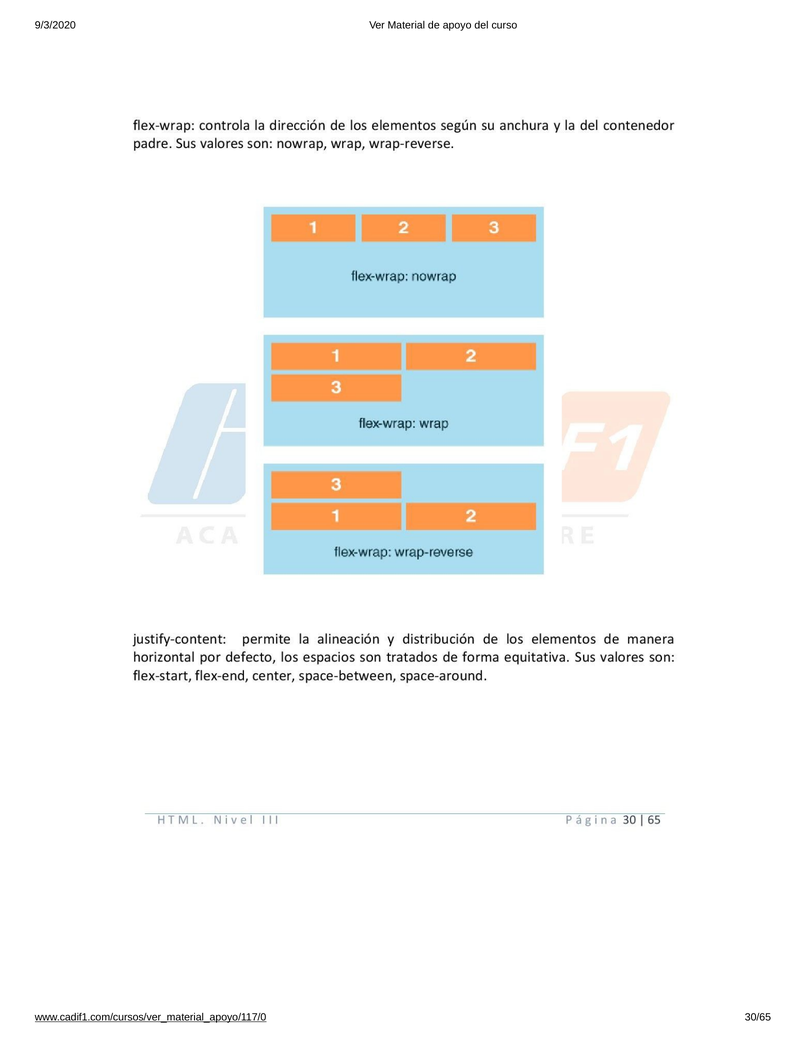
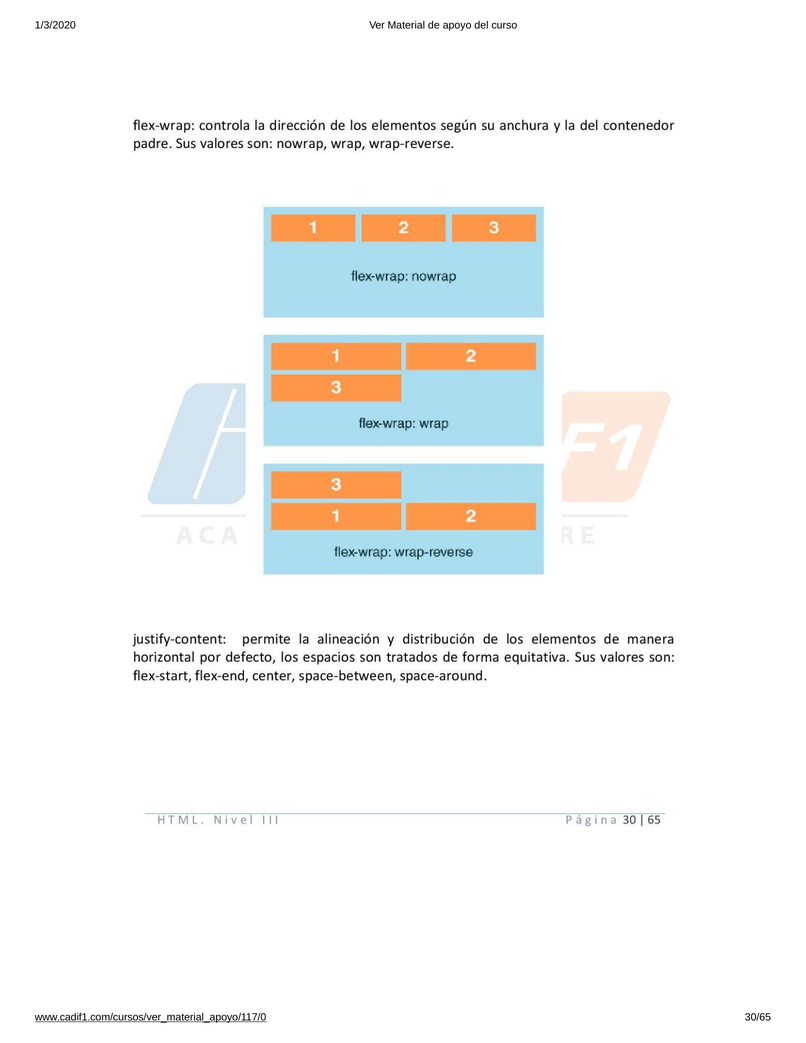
9/3/2020: 9/3/2020 -> 1/3/2020 (55, 25)
